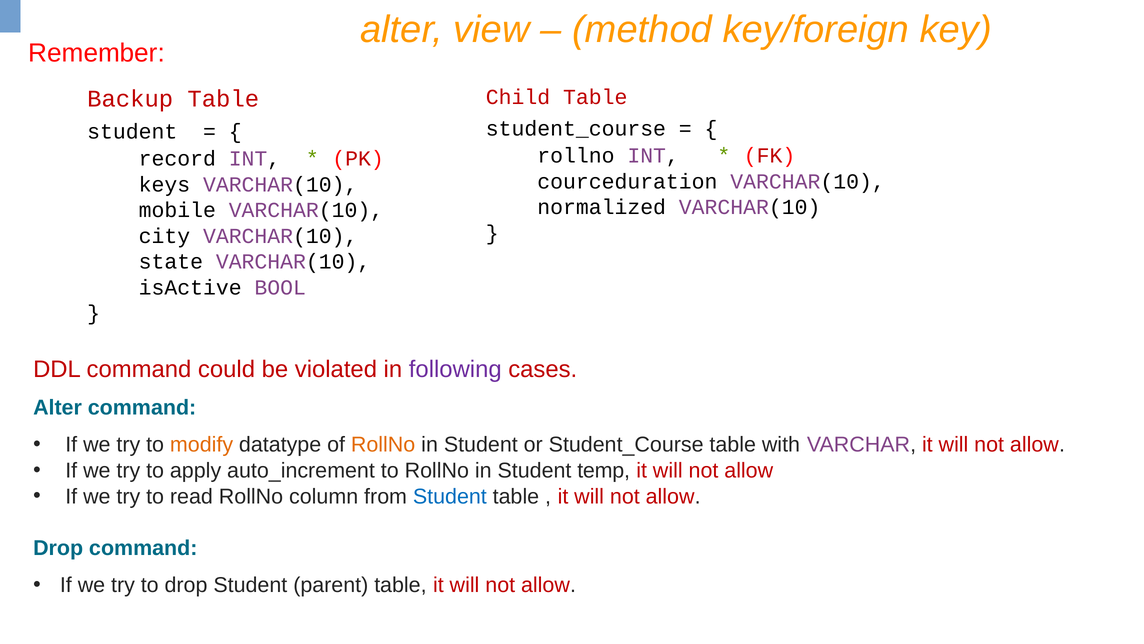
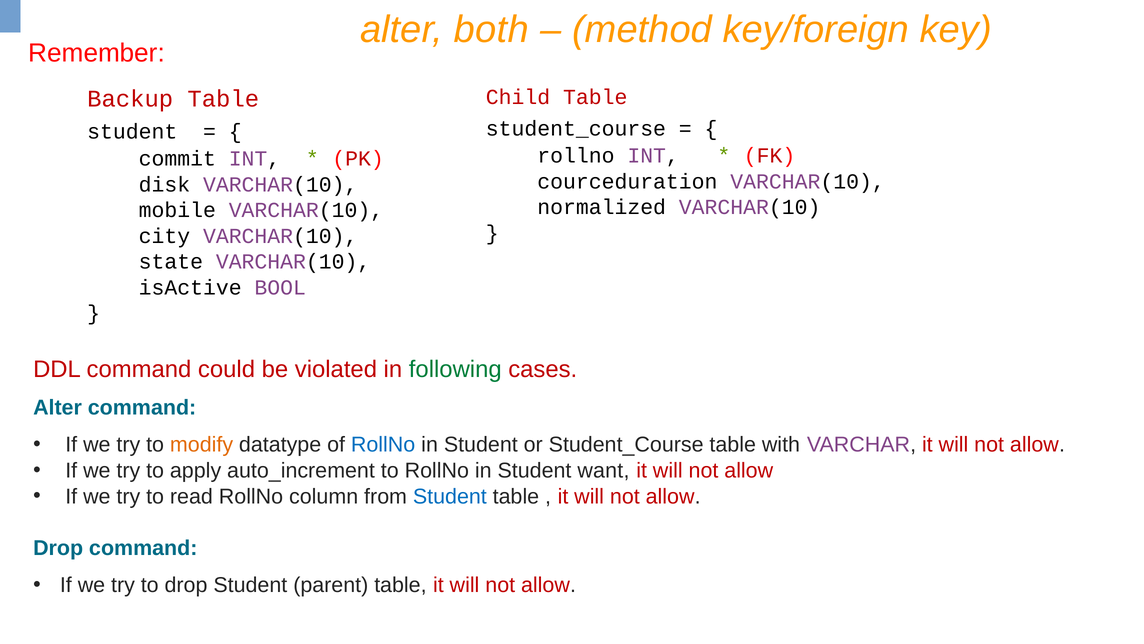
view: view -> both (491, 30)
record: record -> commit (177, 158)
keys: keys -> disk (164, 184)
following colour: purple -> green (455, 369)
RollNo colour: orange -> blue (383, 445)
temp: temp -> want (603, 470)
